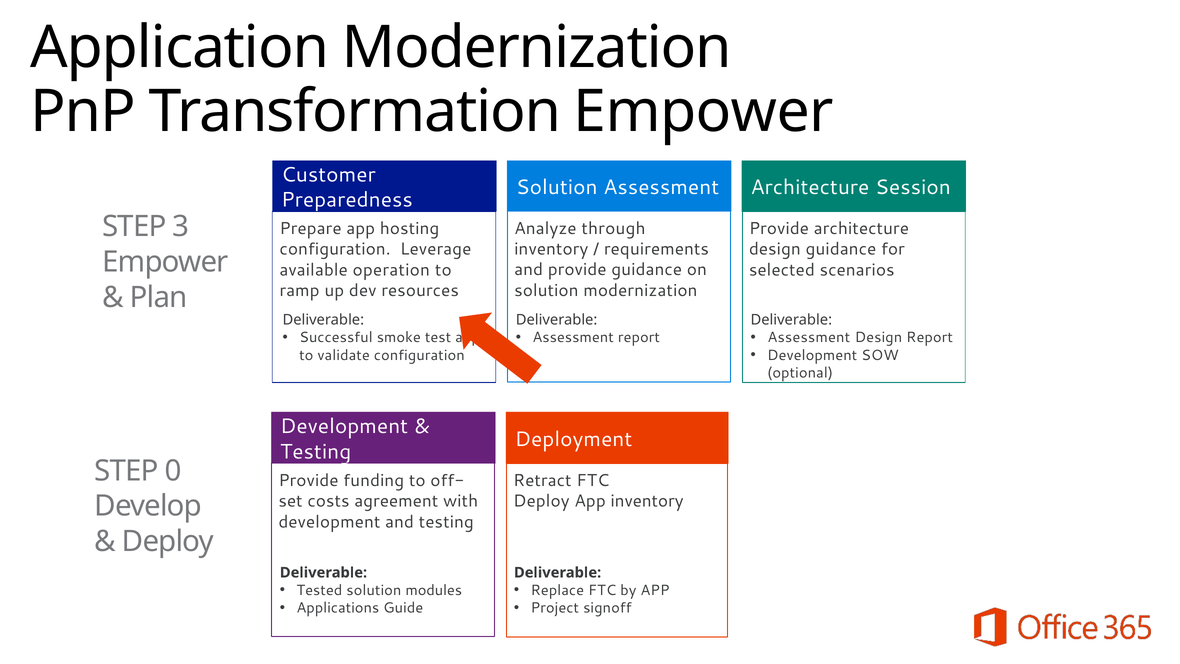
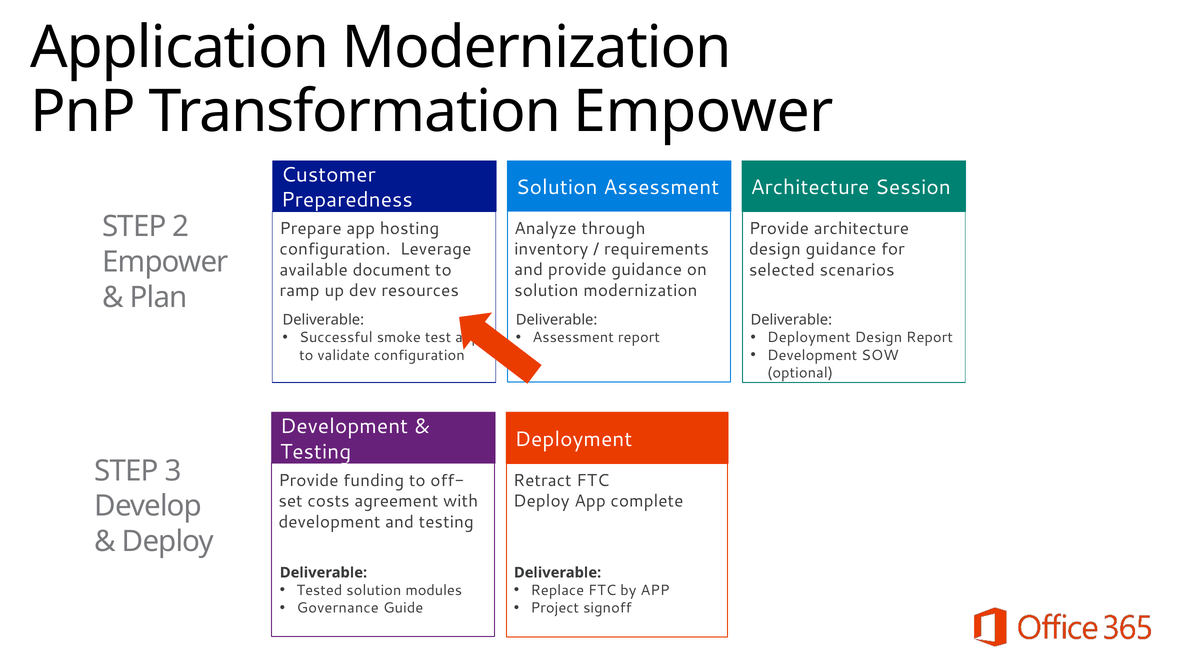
3: 3 -> 2 (181, 227)
operation: operation -> document (391, 270)
Assessment: Assessment -> Deployment (809, 337)
0: 0 -> 3 (173, 471)
App inventory: inventory -> complete (647, 501)
Applications: Applications -> Governance (338, 608)
